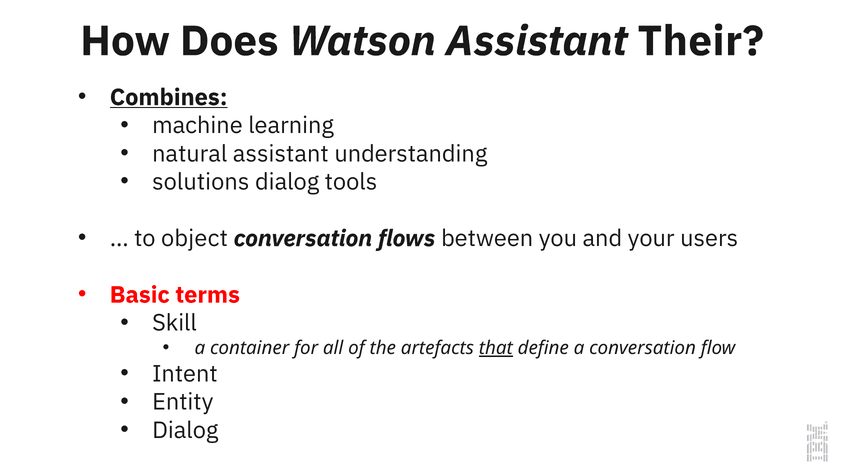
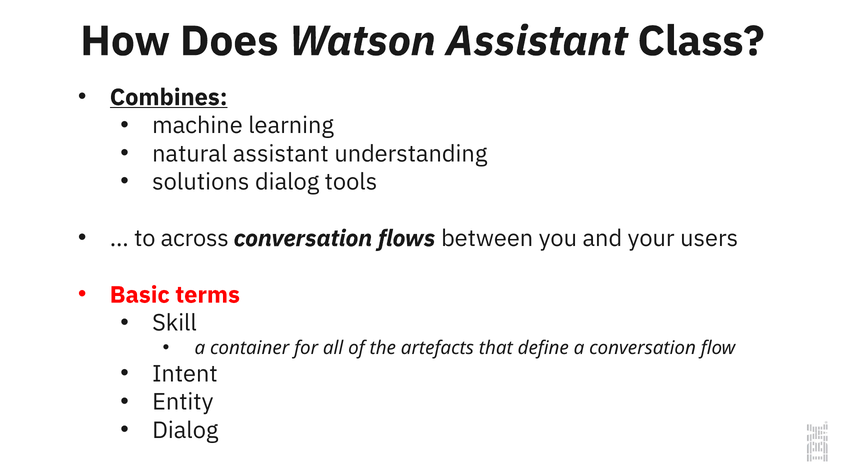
Their: Their -> Class (701, 41)
object: object -> across (195, 239)
that underline: present -> none (496, 348)
